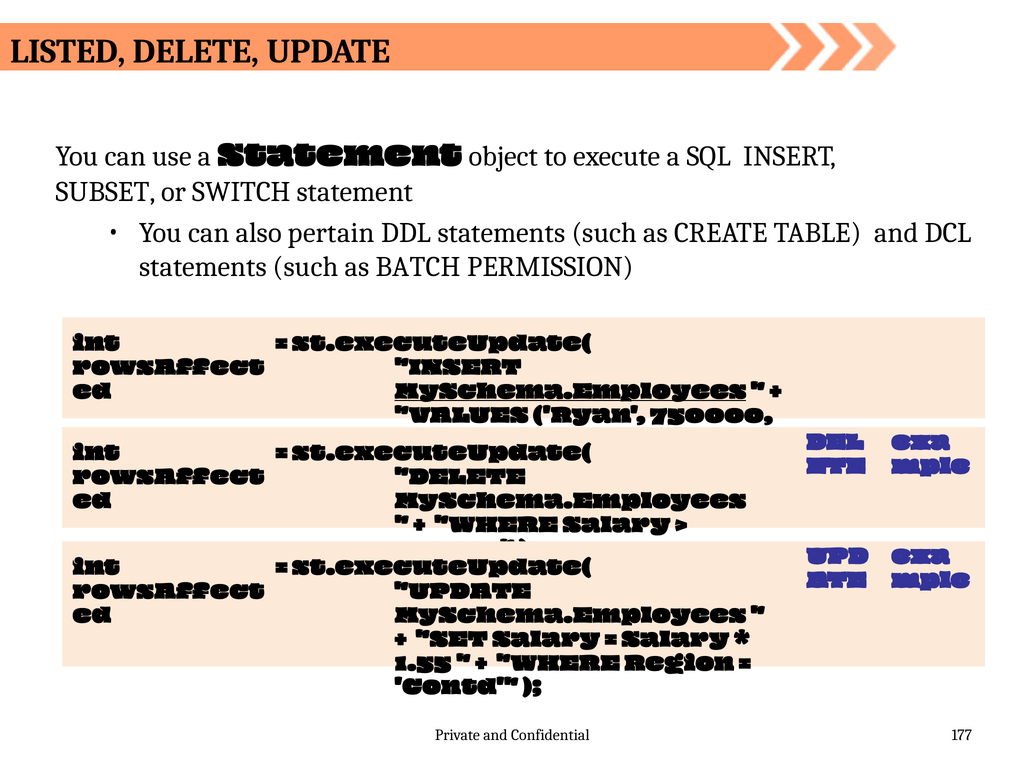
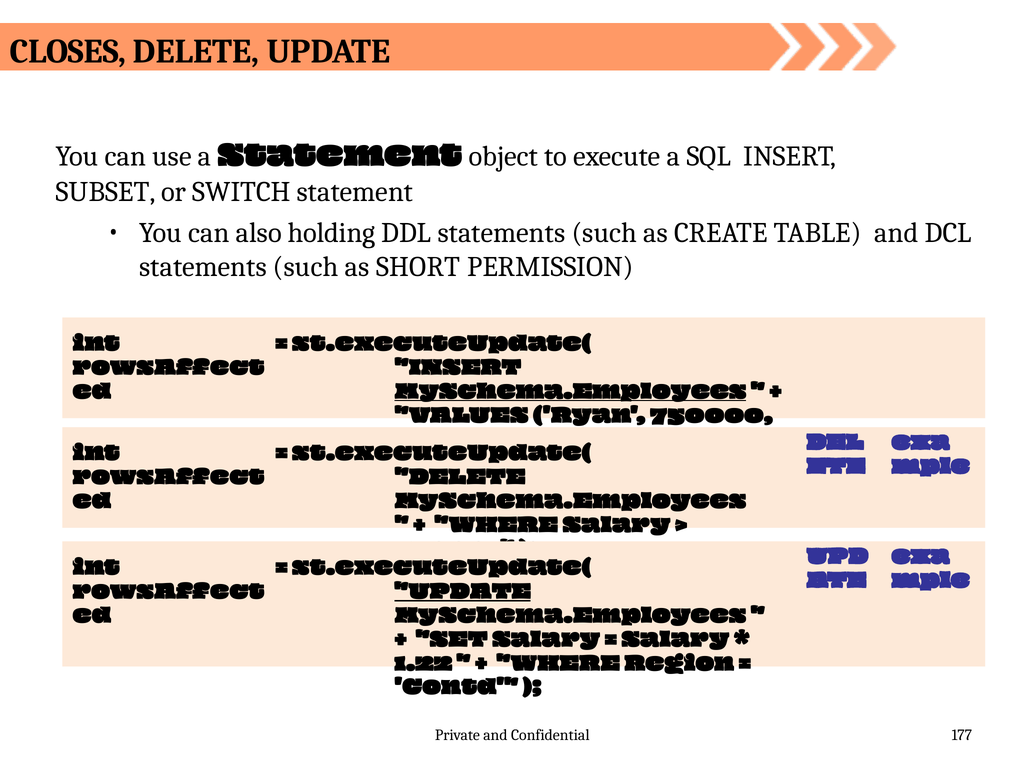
LISTED: LISTED -> CLOSES (68, 52)
pertain: pertain -> holding (332, 233)
BATCH: BATCH -> SHORT (418, 267)
UPDATE underline: none -> present (463, 592)
1.55: 1.55 -> 1.22 (423, 664)
